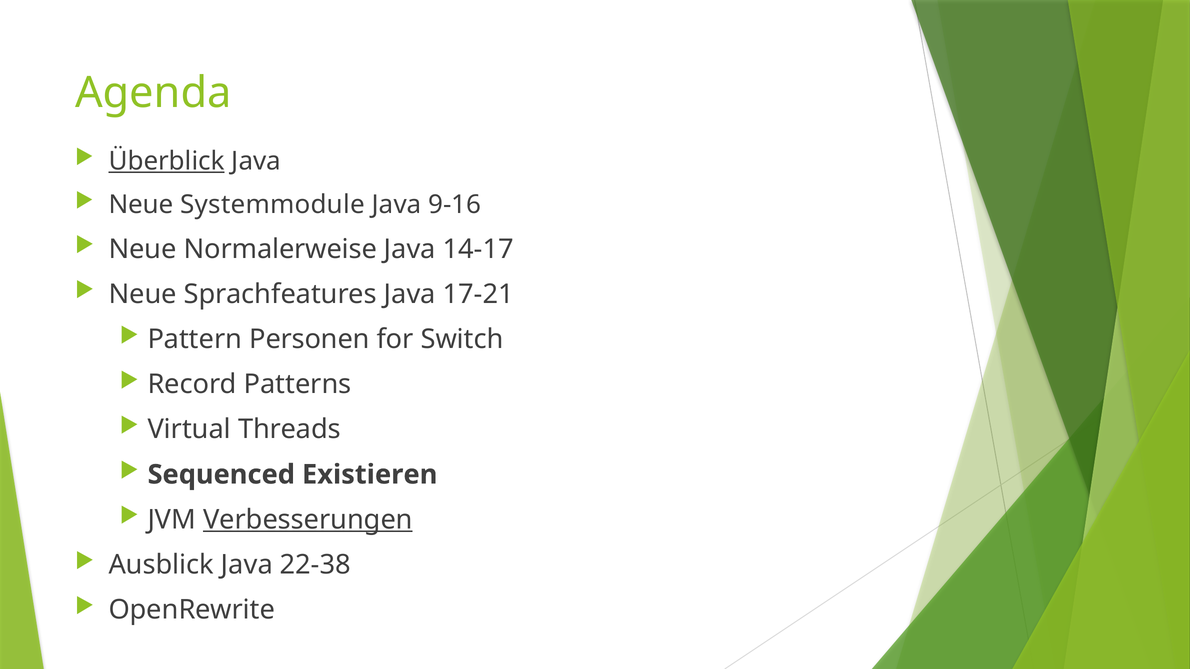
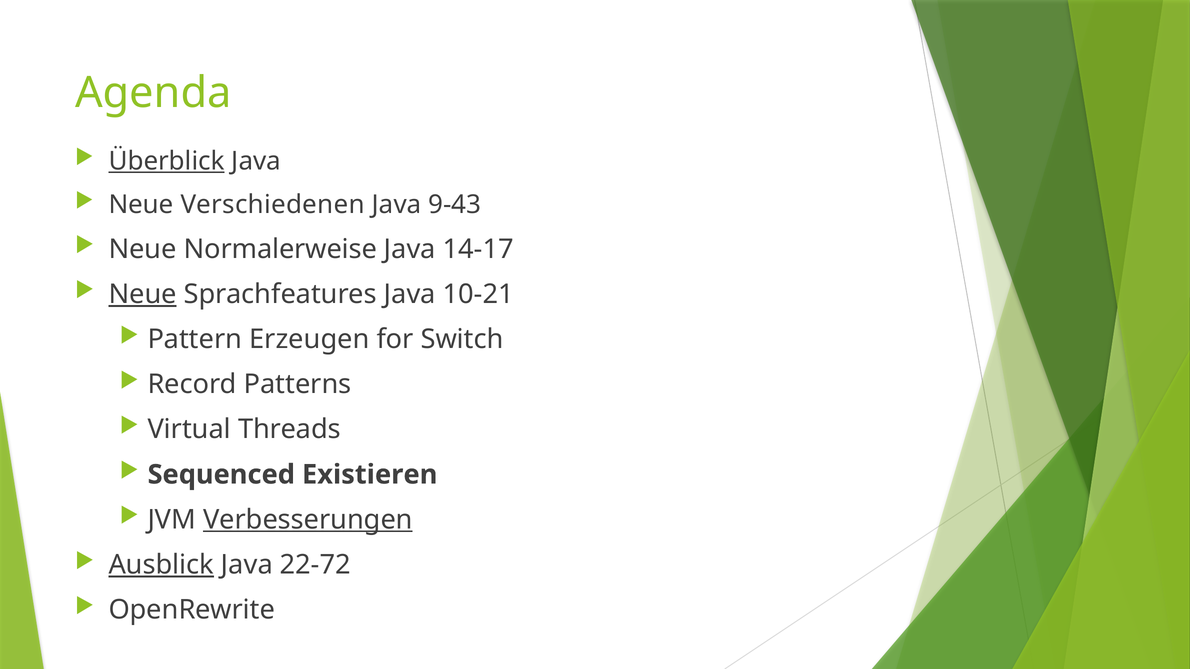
Systemmodule: Systemmodule -> Verschiedenen (273, 205)
9-16: 9-16 -> 9-43 (455, 205)
Neue underline: none -> present (143, 294)
17-21: 17-21 -> 10-21 (478, 294)
Personen: Personen -> Erzeugen (309, 339)
Ausblick underline: none -> present (161, 565)
22-38: 22-38 -> 22-72 (315, 565)
